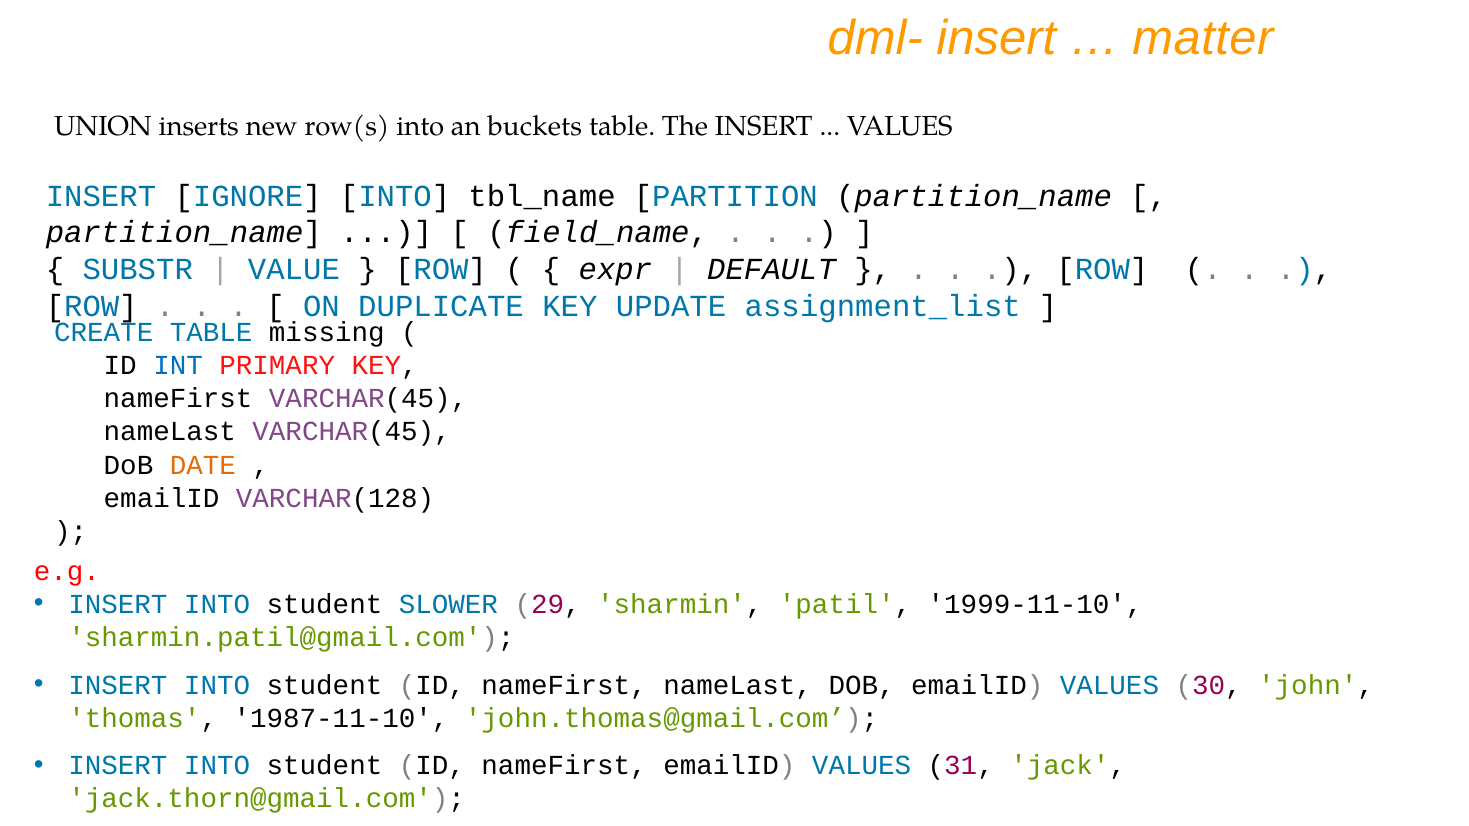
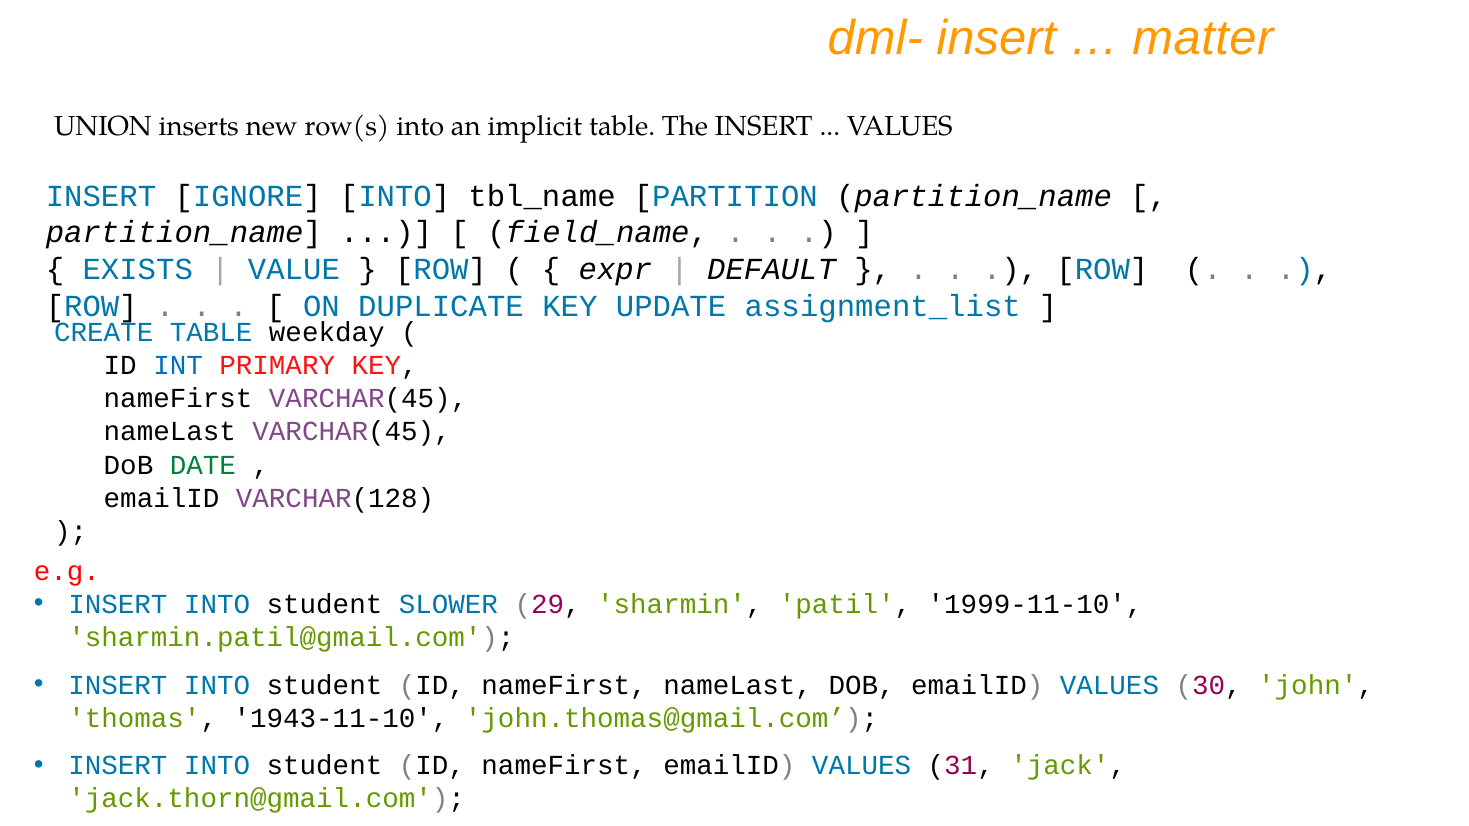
buckets: buckets -> implicit (535, 127)
SUBSTR: SUBSTR -> EXISTS (138, 270)
missing: missing -> weekday (327, 333)
DATE colour: orange -> green (203, 465)
1987-11-10: 1987-11-10 -> 1943-11-10 (341, 718)
